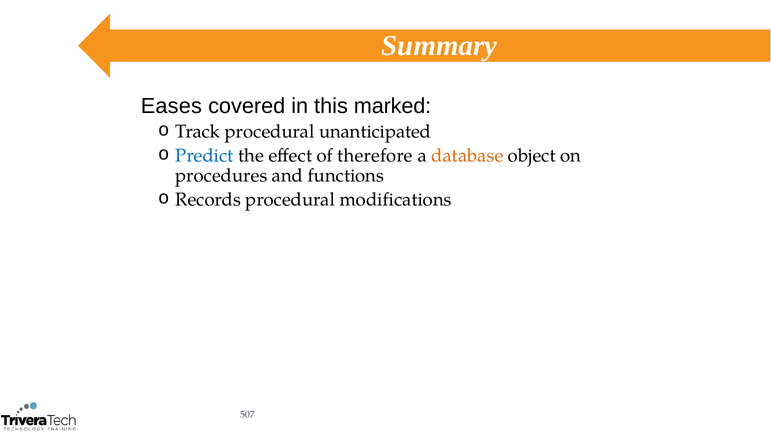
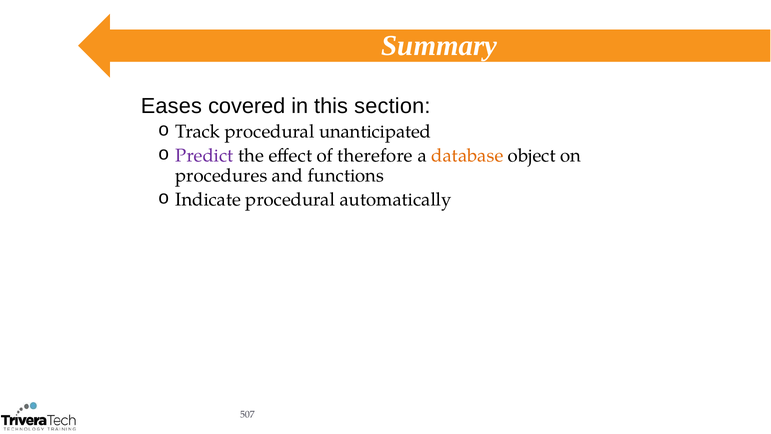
marked: marked -> section (392, 106)
Predict colour: blue -> purple (204, 156)
Records: Records -> Indicate (208, 200)
modifications: modifications -> automatically (396, 200)
